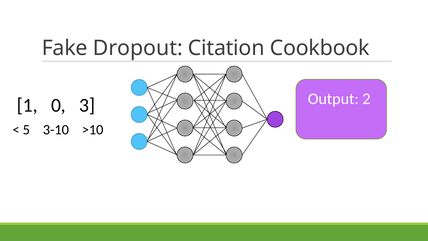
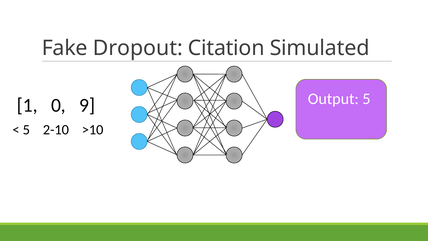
Cookbook: Cookbook -> Simulated (320, 48)
Output 2: 2 -> 5 (366, 99)
3: 3 -> 9 (87, 105)
3-10: 3-10 -> 2-10 (56, 130)
